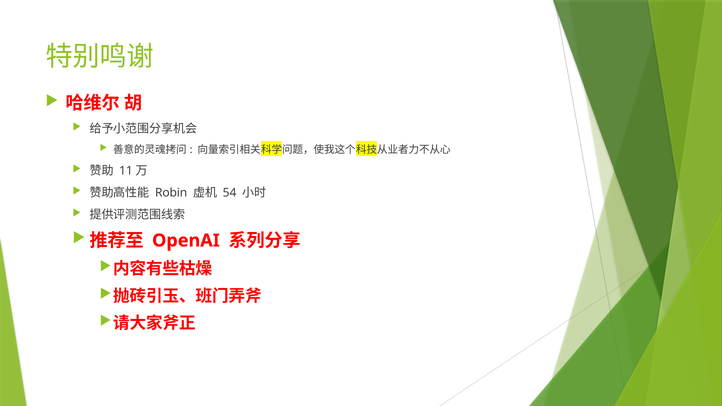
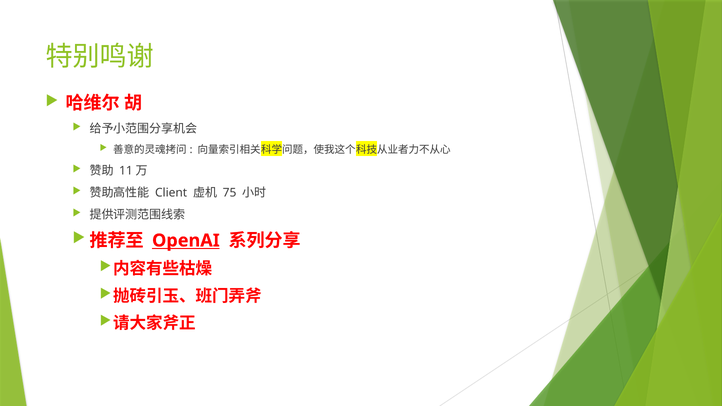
Robin: Robin -> Client (171, 193)
54: 54 -> 75 (230, 193)
OpenAI underline: none -> present (186, 241)
